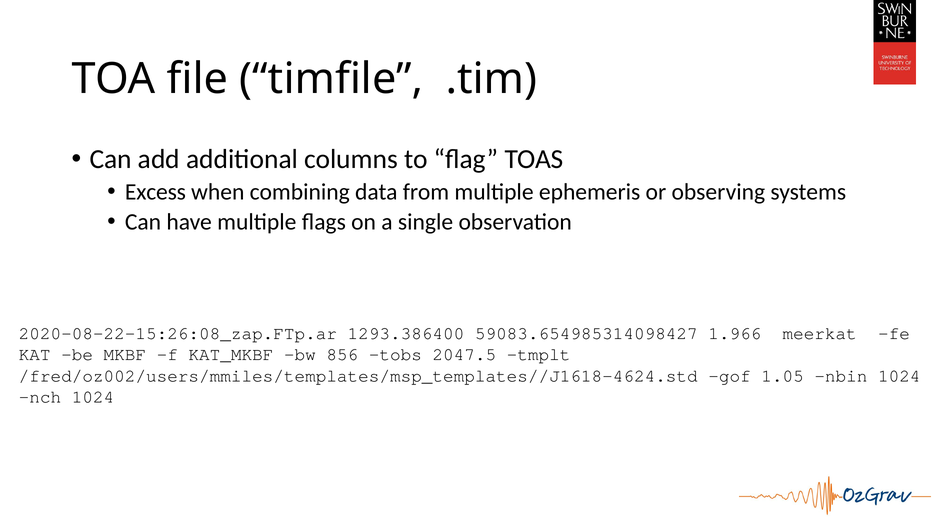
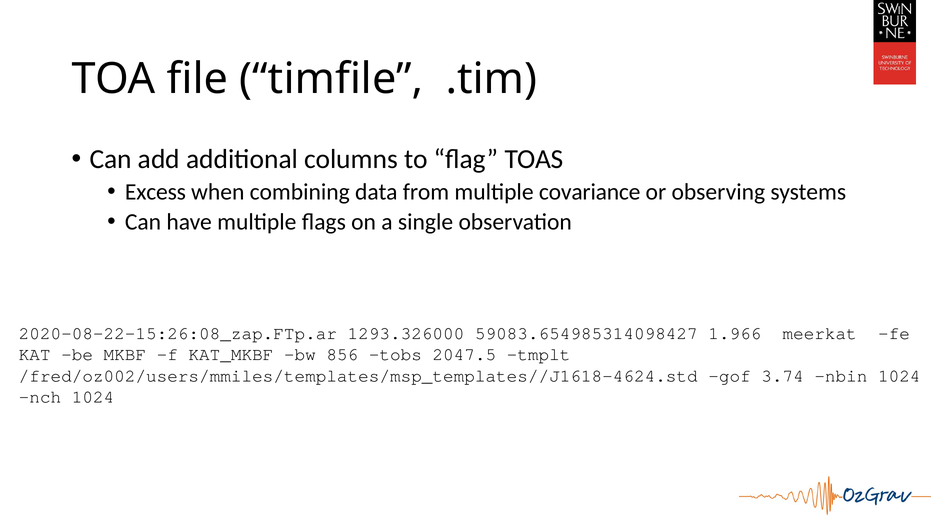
ephemeris: ephemeris -> covariance (590, 192)
1293.386400: 1293.386400 -> 1293.326000 (406, 334)
1.05: 1.05 -> 3.74 (783, 376)
